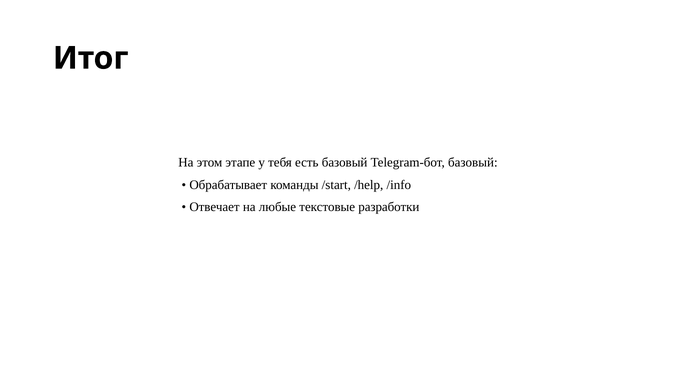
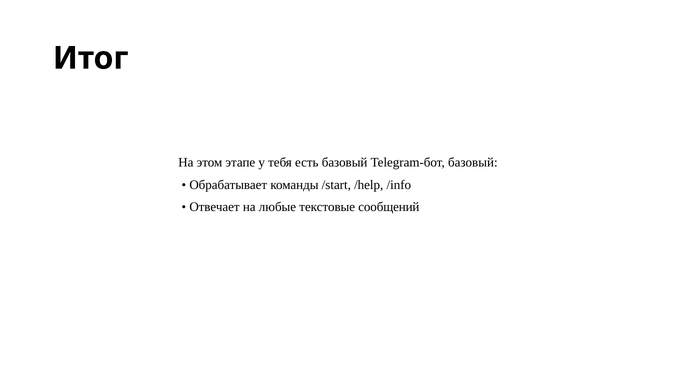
разработки: разработки -> сообщений (389, 207)
